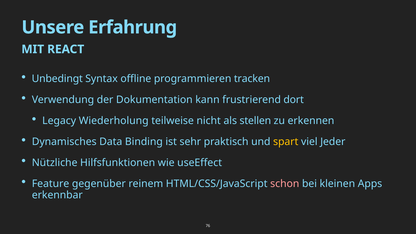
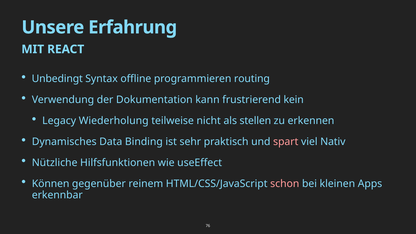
tracken: tracken -> routing (252, 79)
dort: dort -> kein (294, 100)
spart colour: yellow -> pink (286, 142)
Jeder: Jeder -> Nativ (333, 142)
Feature: Feature -> Können (51, 184)
